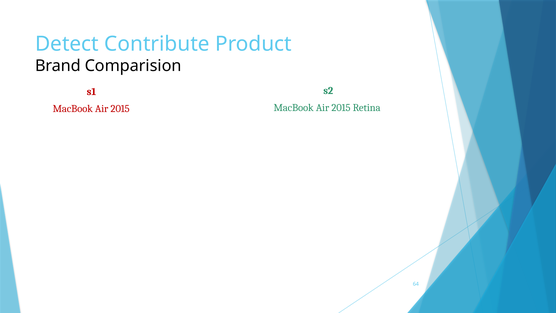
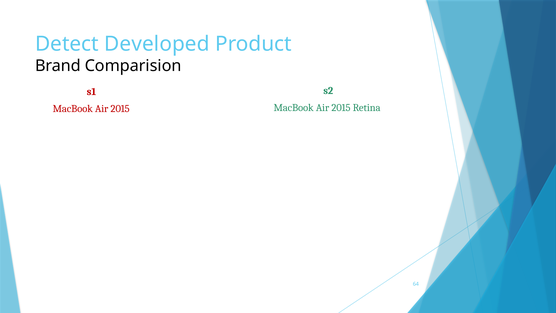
Contribute: Contribute -> Developed (157, 44)
